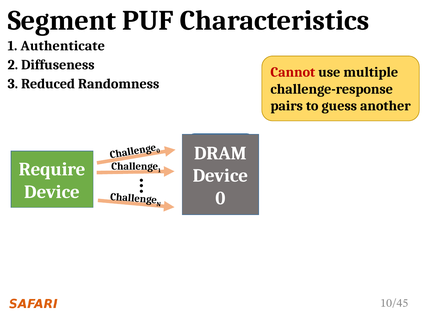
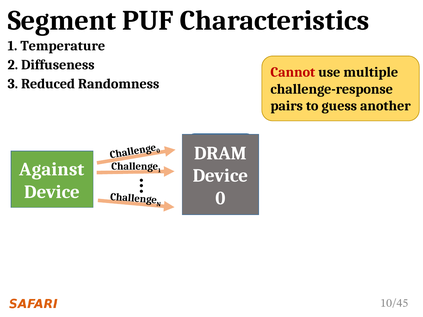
Authenticate: Authenticate -> Temperature (63, 46)
Require: Require -> Against (52, 169)
